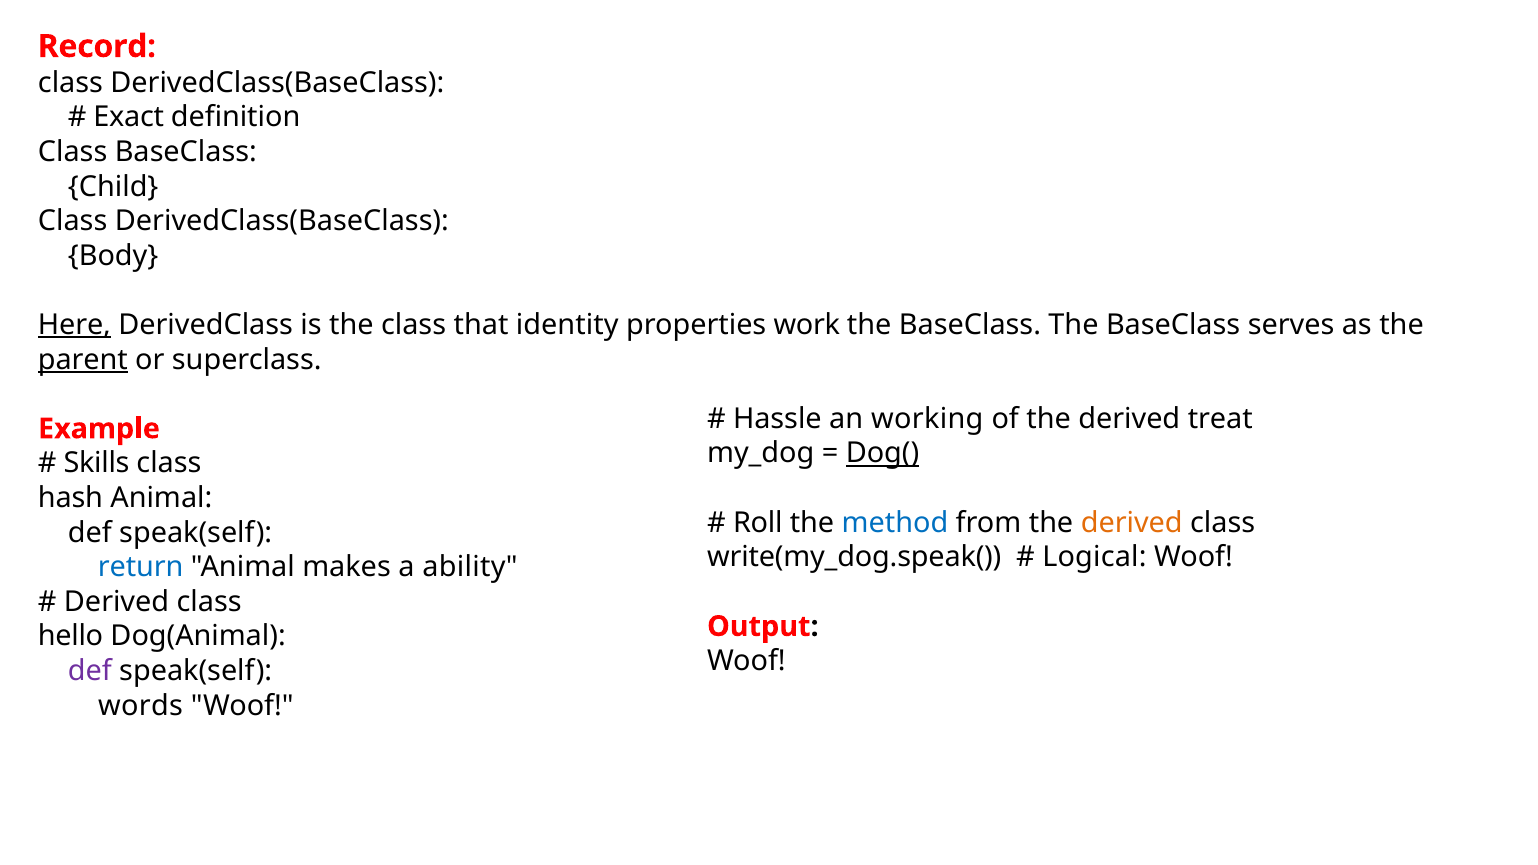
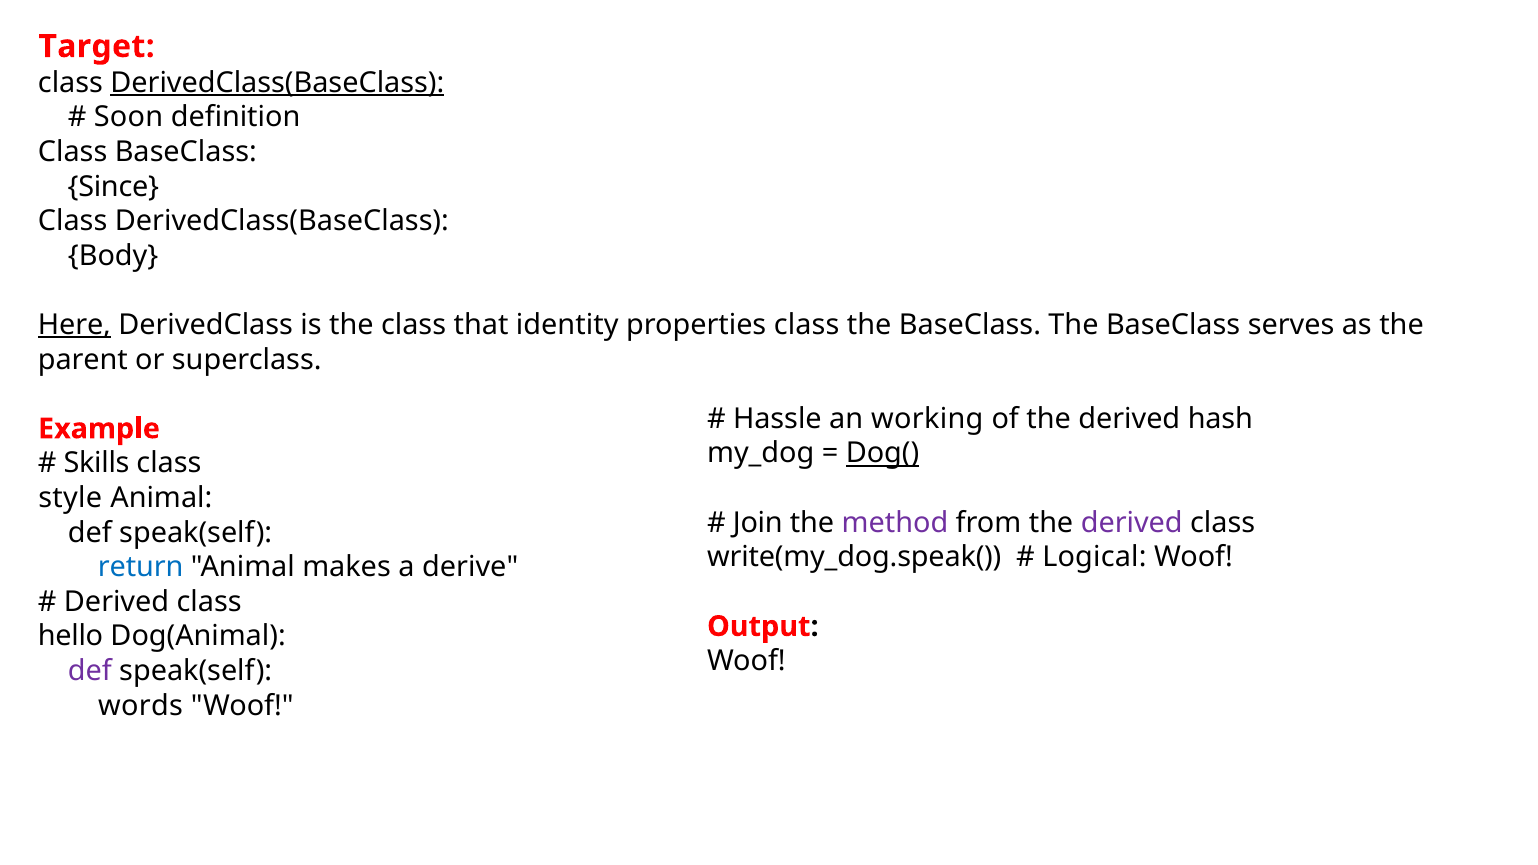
Record: Record -> Target (97, 46)
DerivedClass(BaseClass underline: none -> present (277, 83)
Exact: Exact -> Soon (128, 117)
Child: Child -> Since (113, 187)
properties work: work -> class (807, 325)
parent underline: present -> none (83, 360)
treat: treat -> hash (1220, 419)
hash: hash -> style (70, 498)
Roll: Roll -> Join (758, 523)
method colour: blue -> purple (895, 523)
derived colour: orange -> purple (1132, 523)
ability: ability -> derive (470, 567)
